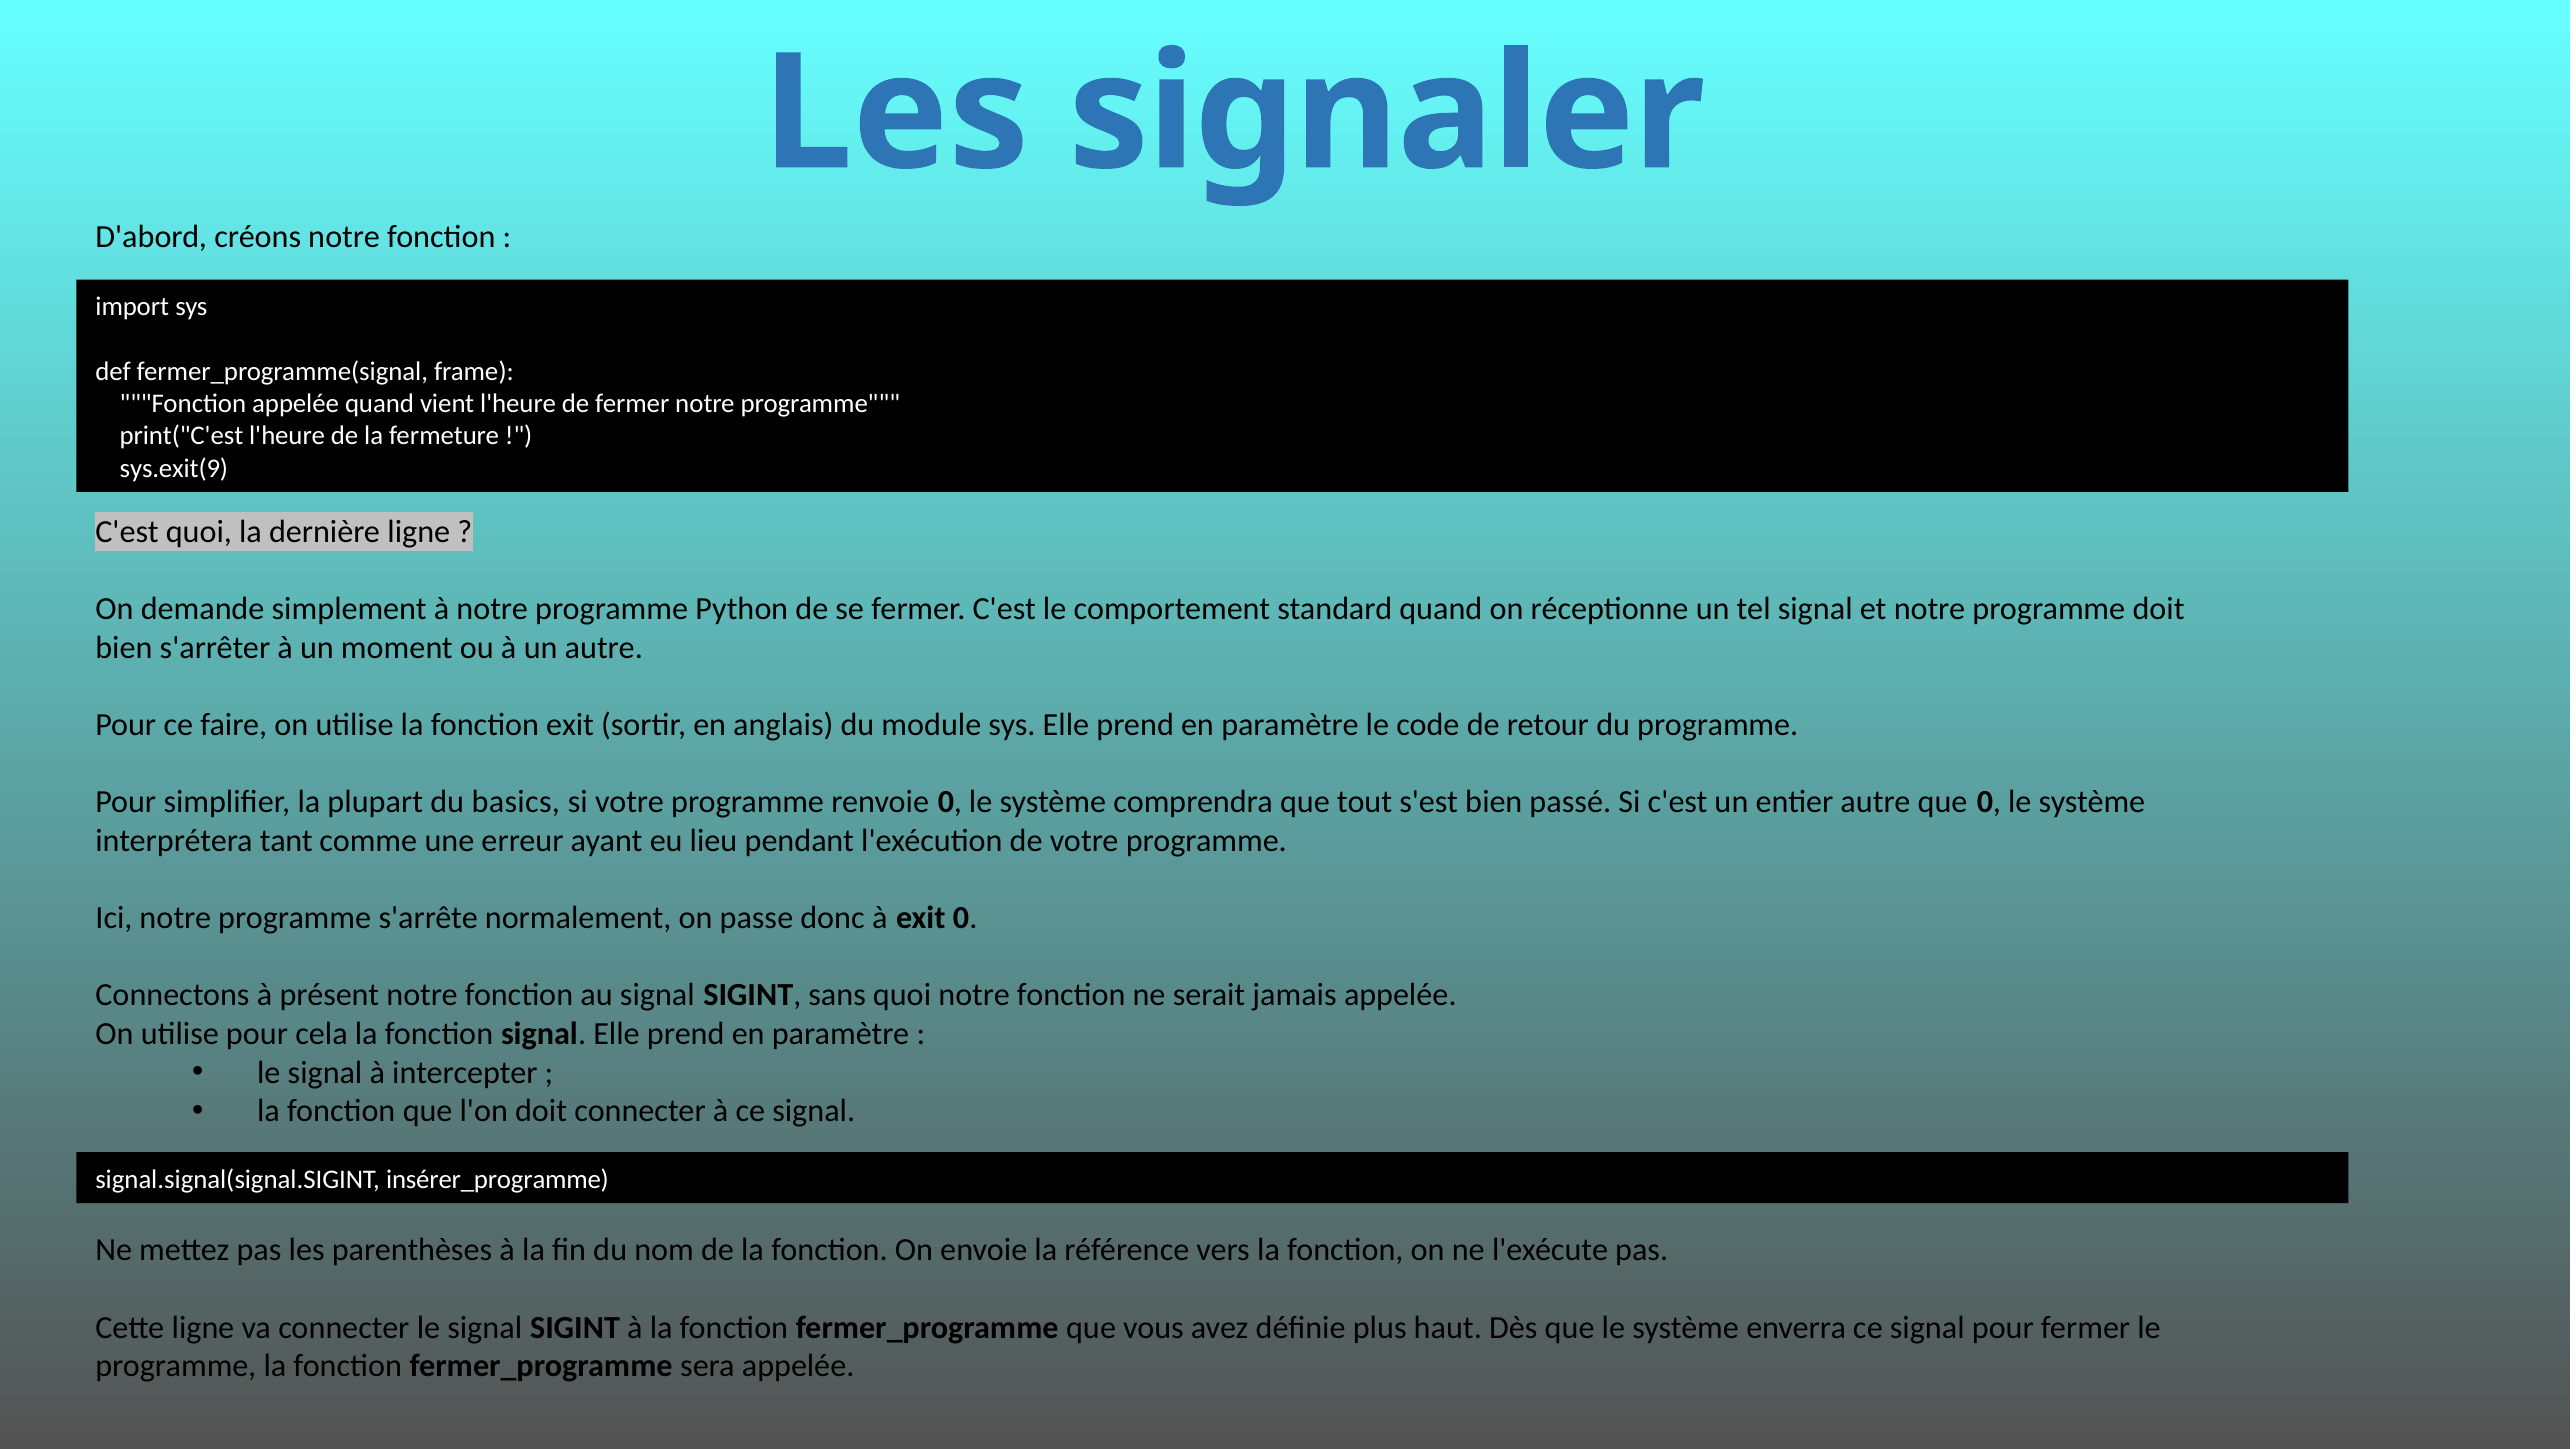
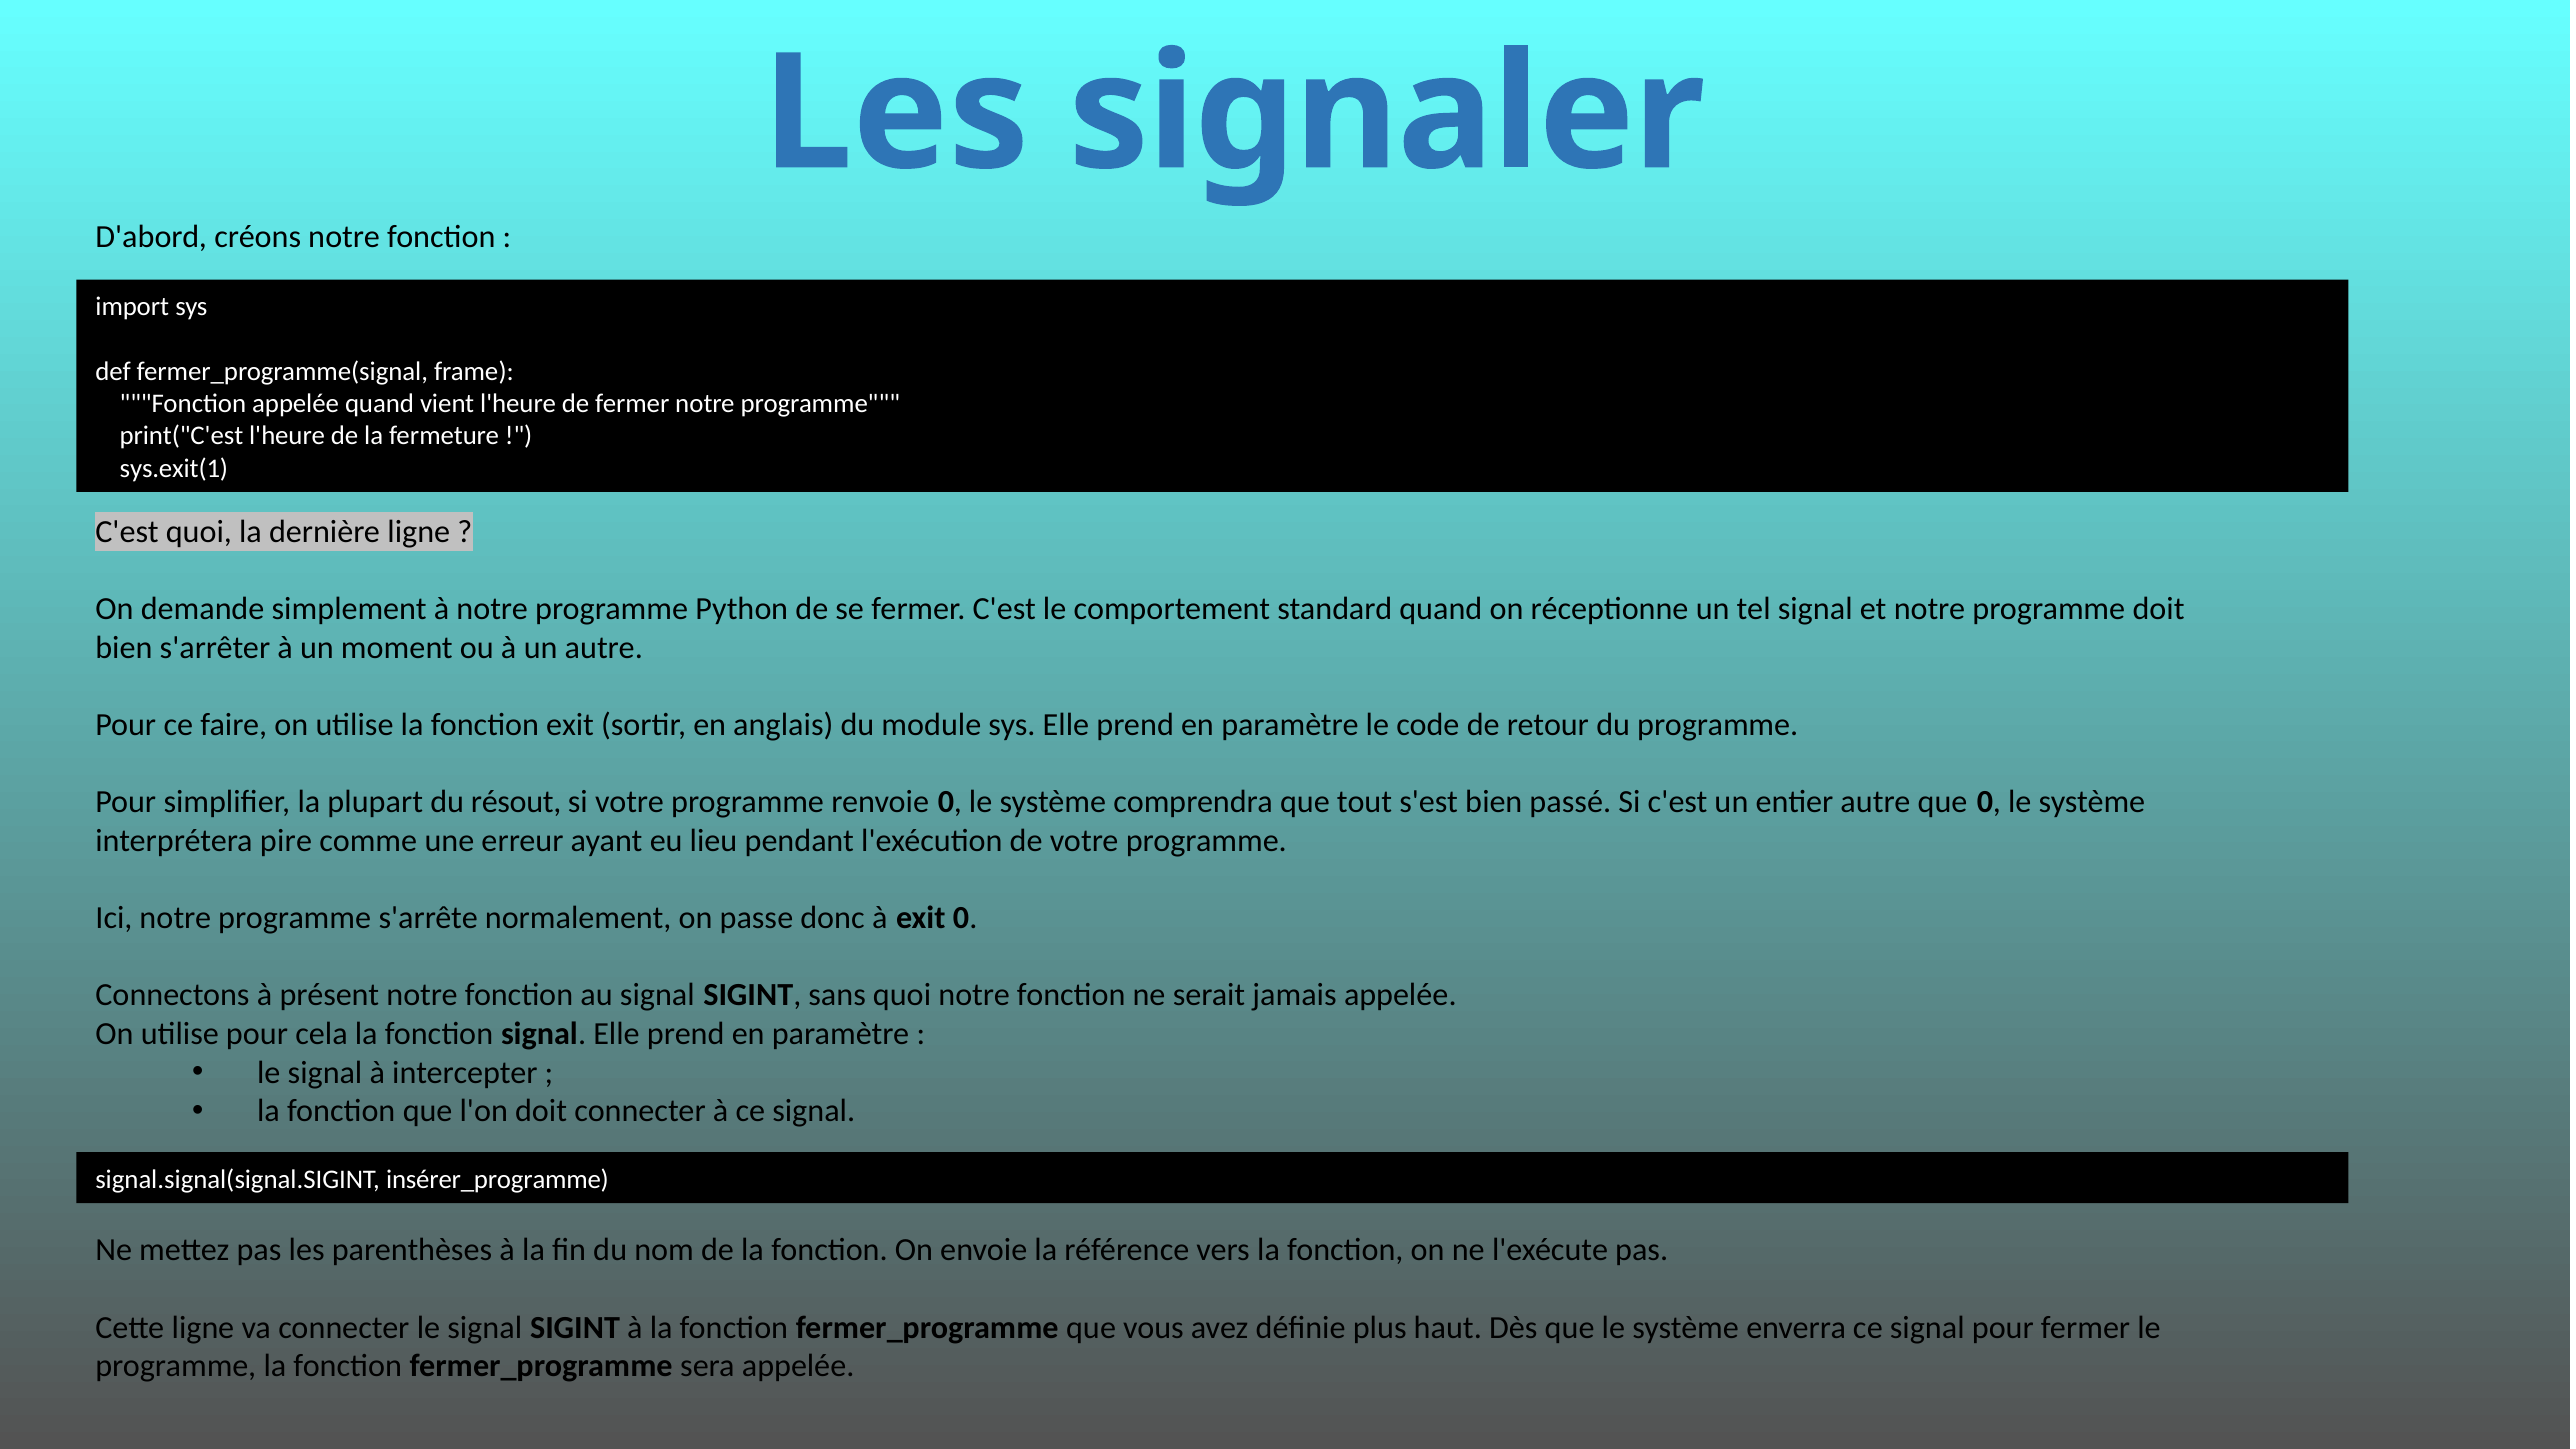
sys.exit(9: sys.exit(9 -> sys.exit(1 (174, 468)
basics: basics -> résout (516, 802)
tant: tant -> pire (286, 841)
